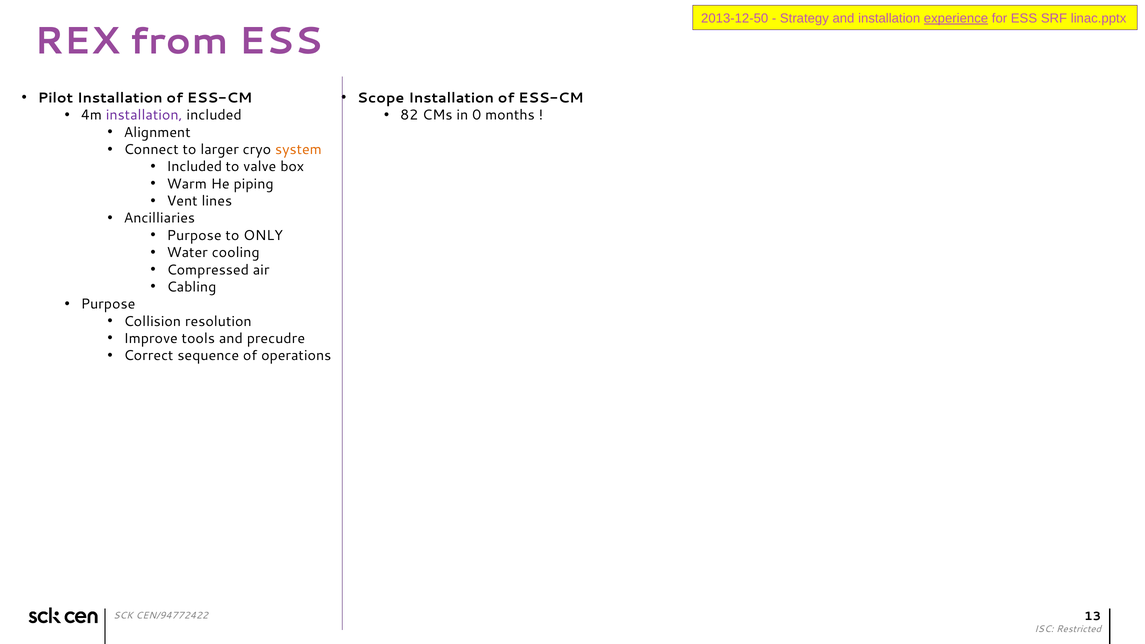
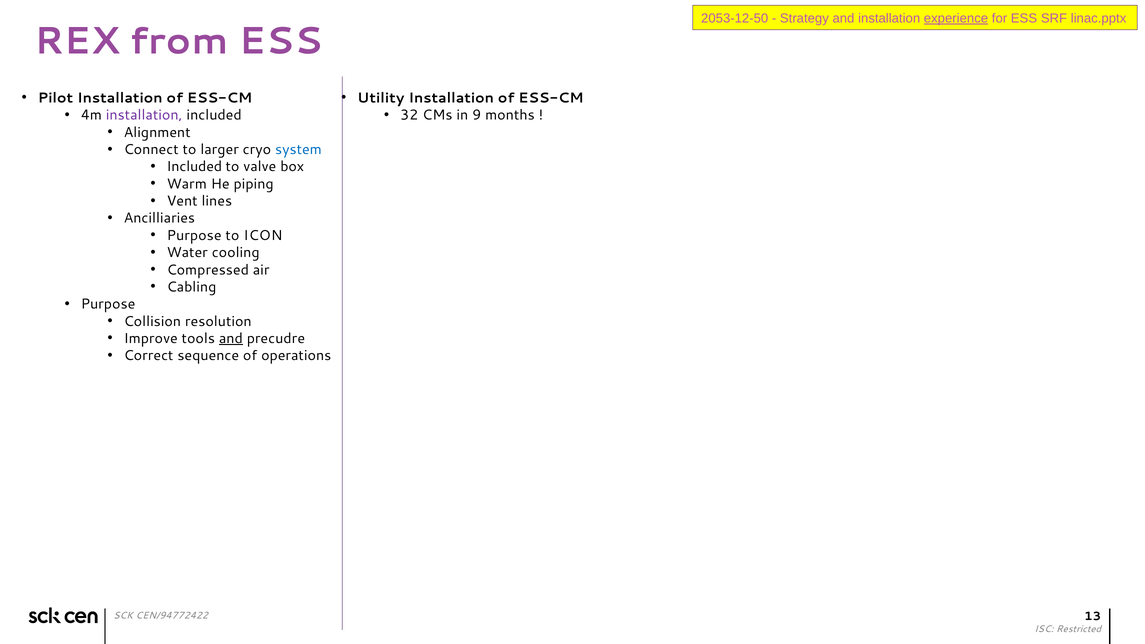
2013-12-50: 2013-12-50 -> 2053-12-50 (735, 18)
Scope: Scope -> Utility (381, 98)
82: 82 -> 32 (409, 115)
0: 0 -> 9 (477, 115)
system colour: orange -> blue (298, 150)
ONLY: ONLY -> ICON (263, 235)
and underline: none -> present (231, 339)
